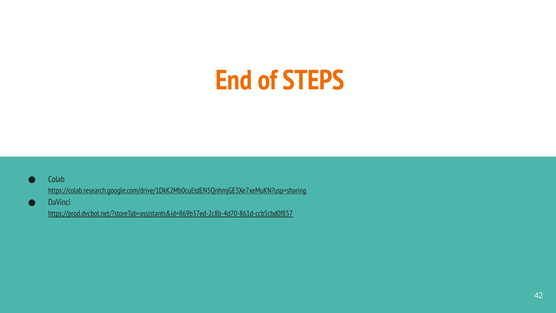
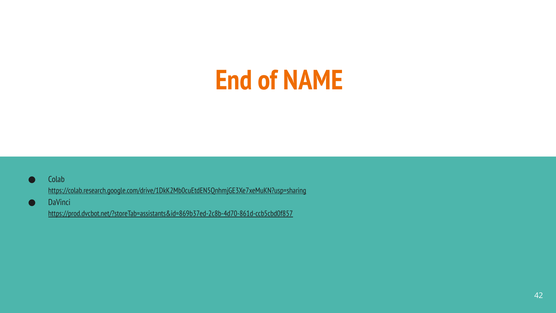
STEPS: STEPS -> NAME (313, 80)
